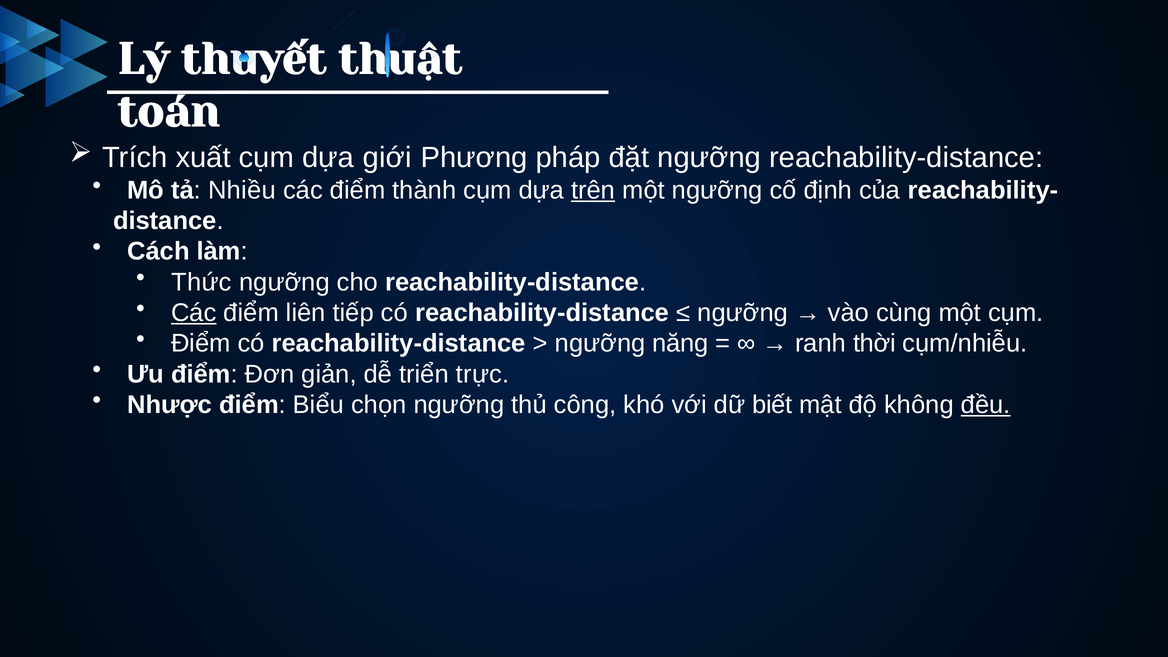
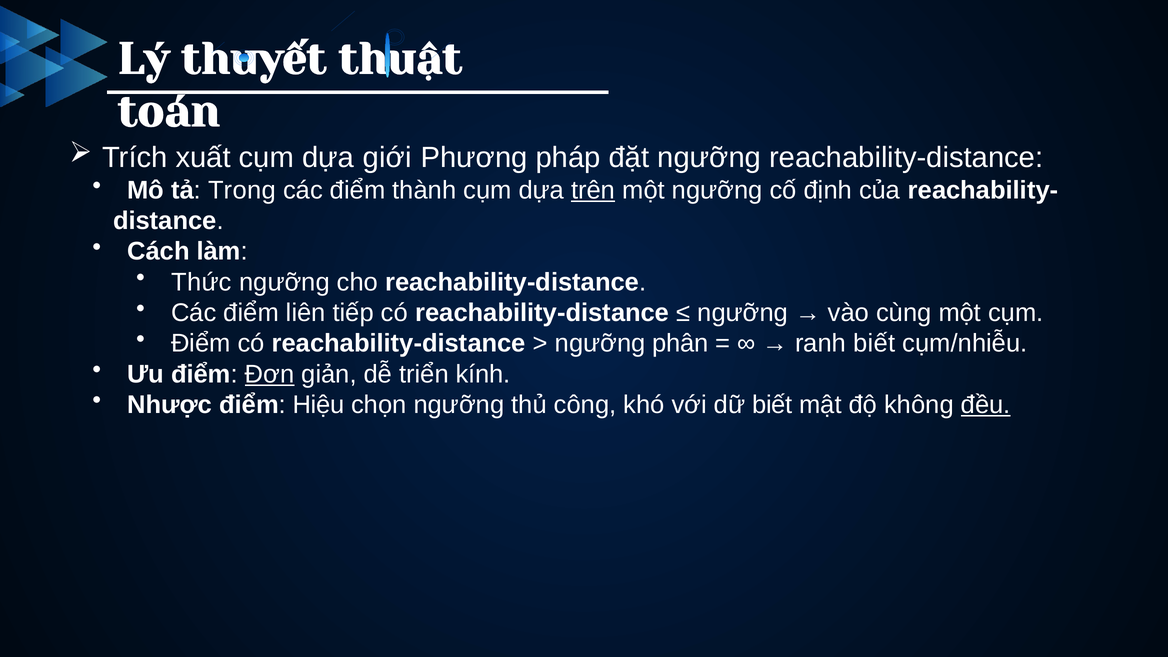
Nhiều: Nhiều -> Trong (242, 190)
Các underline: present -> none (194, 313)
năng: năng -> phân (680, 343)
ranh thời: thời -> biết (874, 343)
Đơn underline: none -> present (270, 374)
trực: trực -> kính (483, 374)
Biểu: Biểu -> Hiệu (319, 405)
